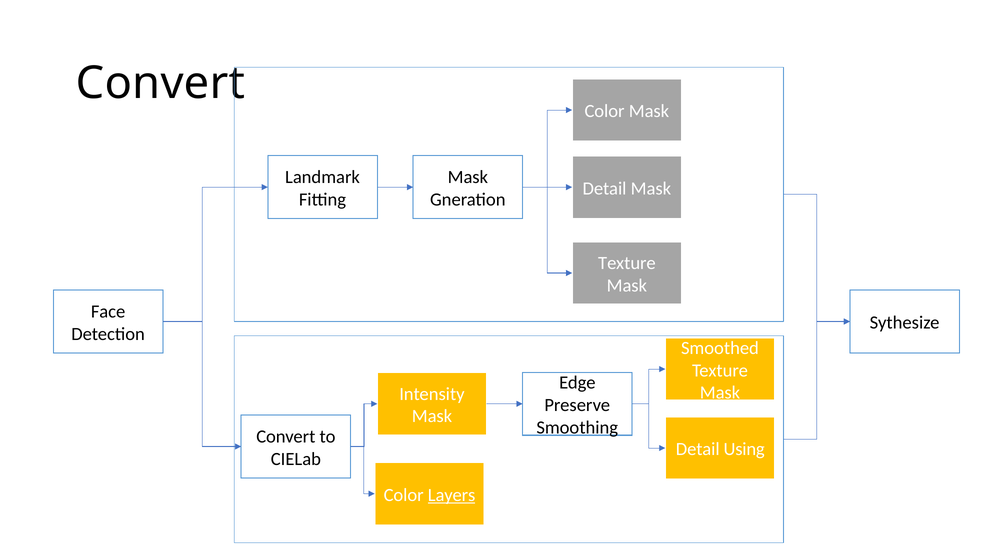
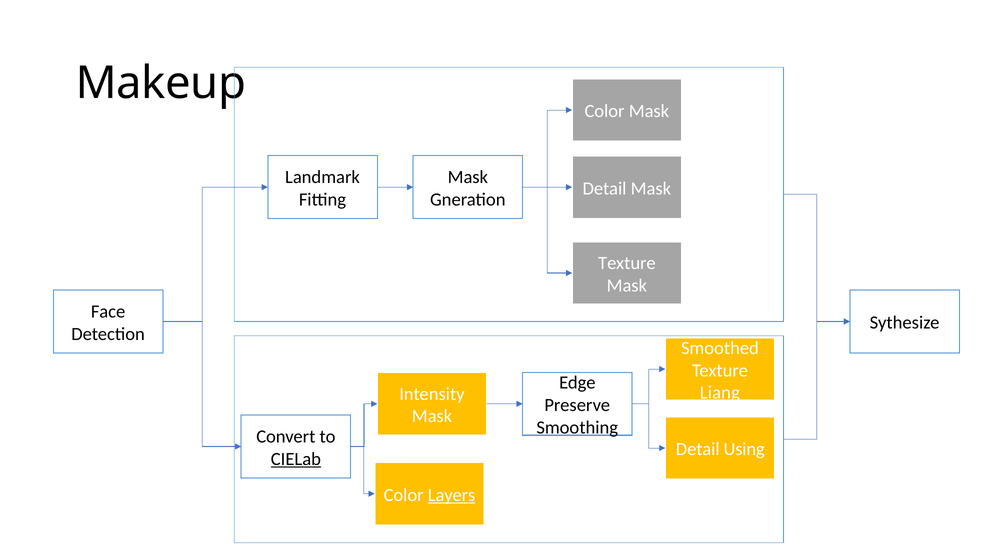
Convert: Convert -> Makeup (161, 83)
Mask: Mask -> Liang (720, 393)
CIELab underline: none -> present (296, 459)
